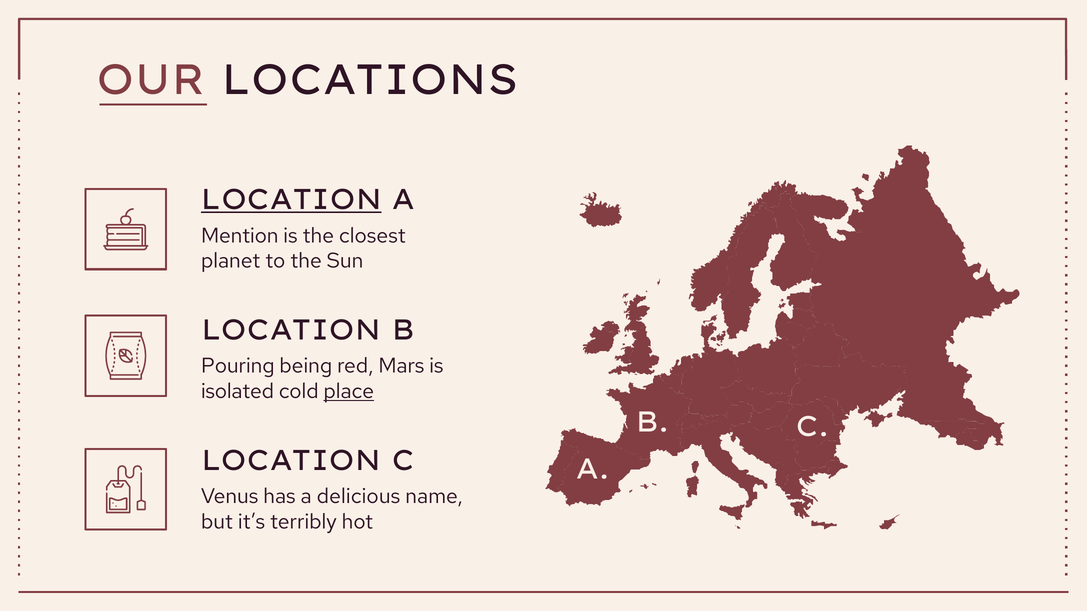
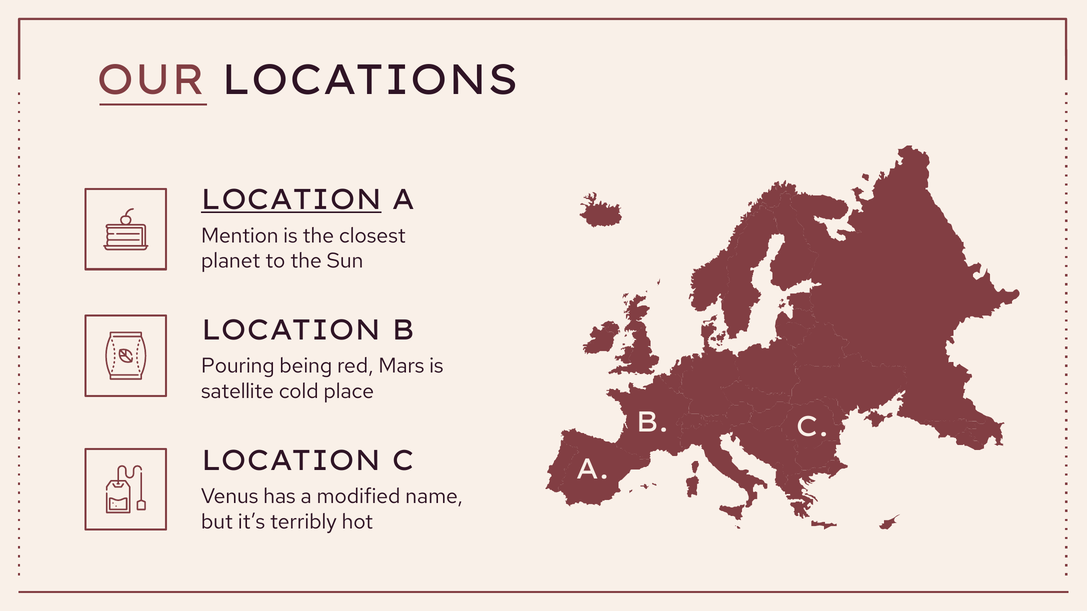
isolated: isolated -> satellite (237, 392)
place underline: present -> none (349, 392)
delicious: delicious -> modified (359, 497)
